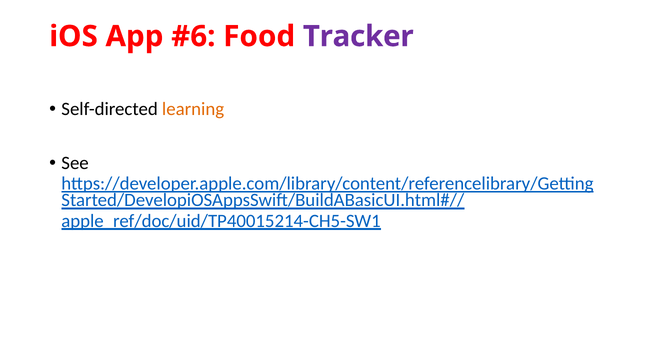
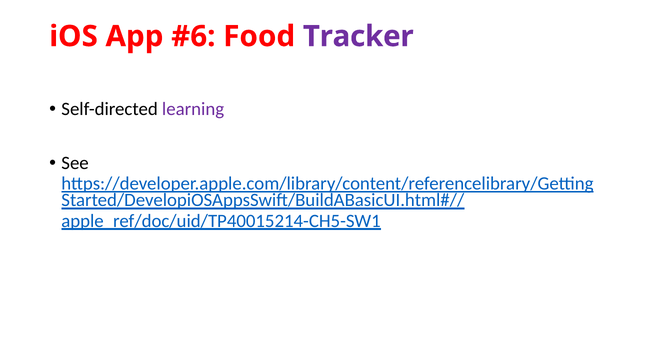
learning colour: orange -> purple (193, 109)
